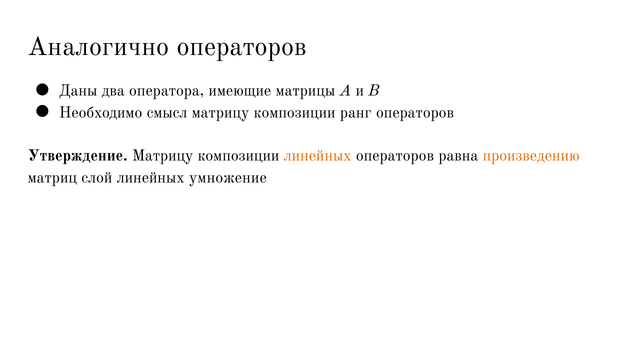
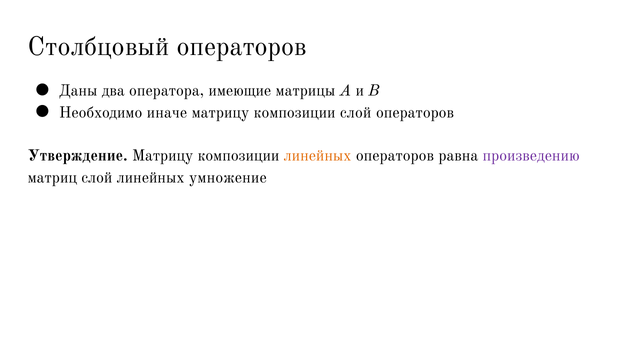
Аналогично: Аналогично -> Столбцовый (98, 46)
смысл: смысл -> иначе (167, 113)
композиции ранг: ранг -> слой (356, 113)
произведению colour: orange -> purple (531, 156)
